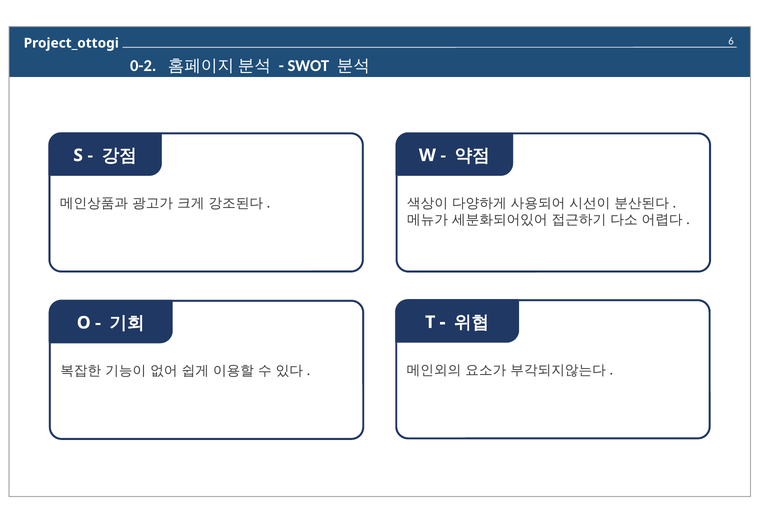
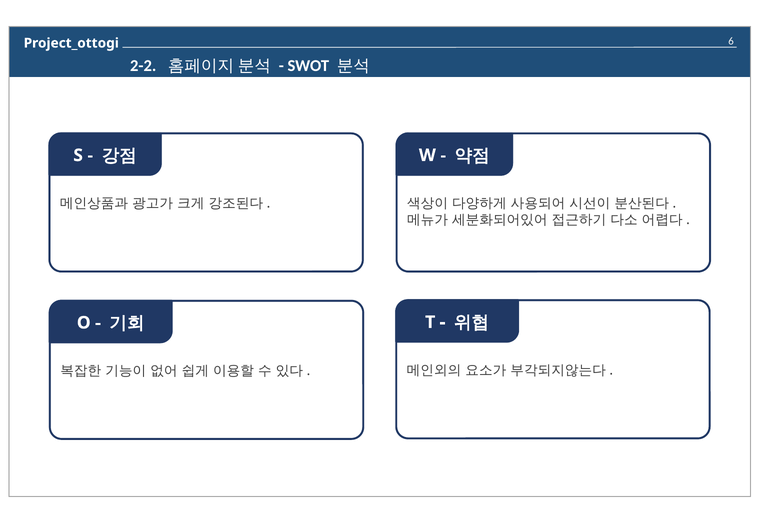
0-2: 0-2 -> 2-2 (143, 66)
